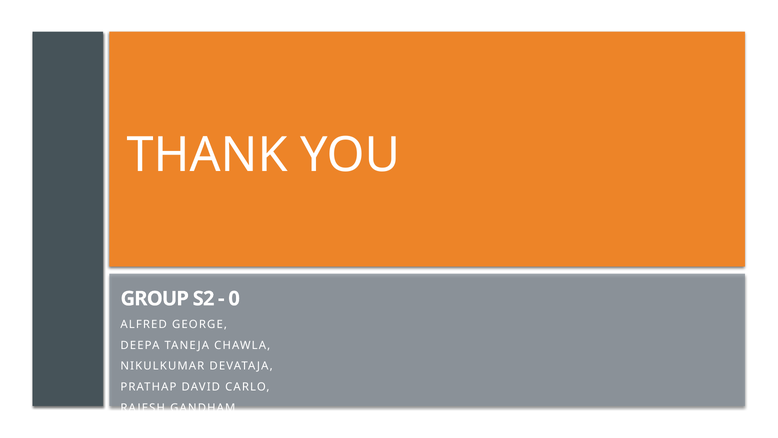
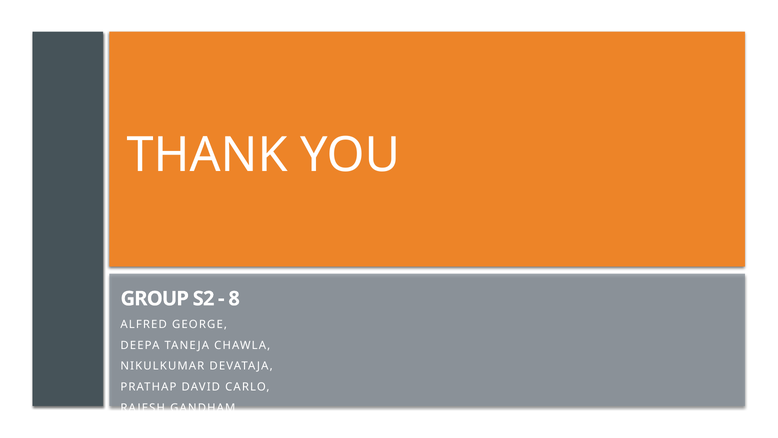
0: 0 -> 8 (234, 298)
